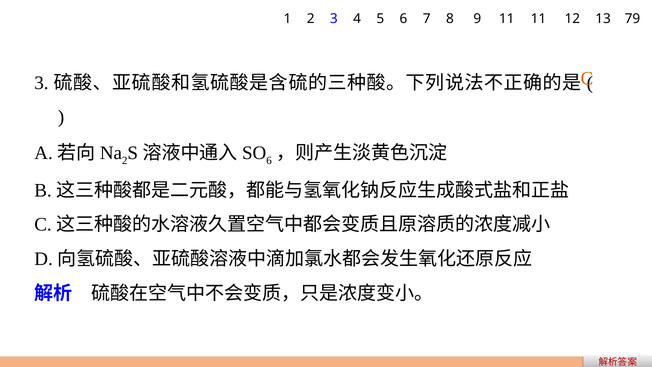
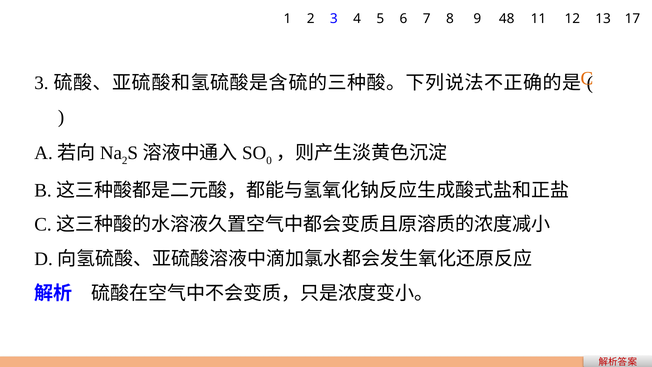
9 11: 11 -> 48 (507, 19)
79: 79 -> 17 (632, 19)
6: 6 -> 0 (269, 160)
